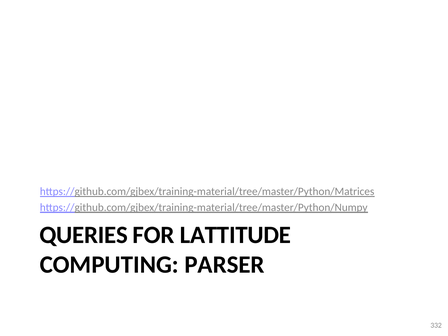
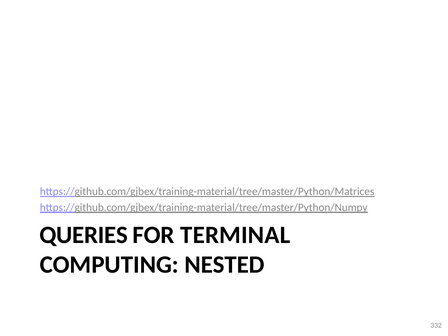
LATTITUDE: LATTITUDE -> TERMINAL (235, 235)
PARSER: PARSER -> NESTED (225, 265)
